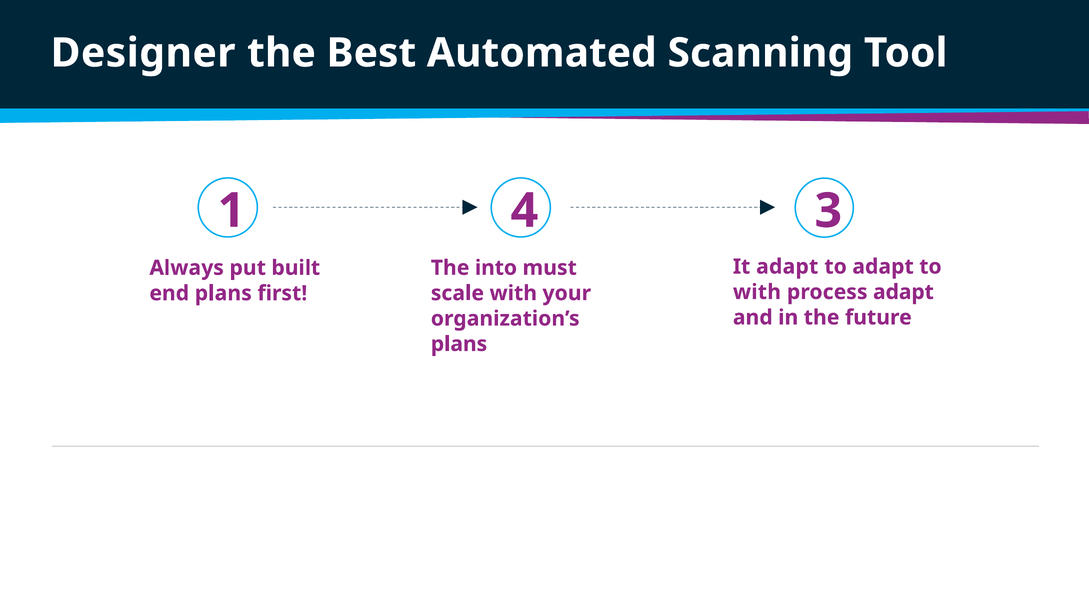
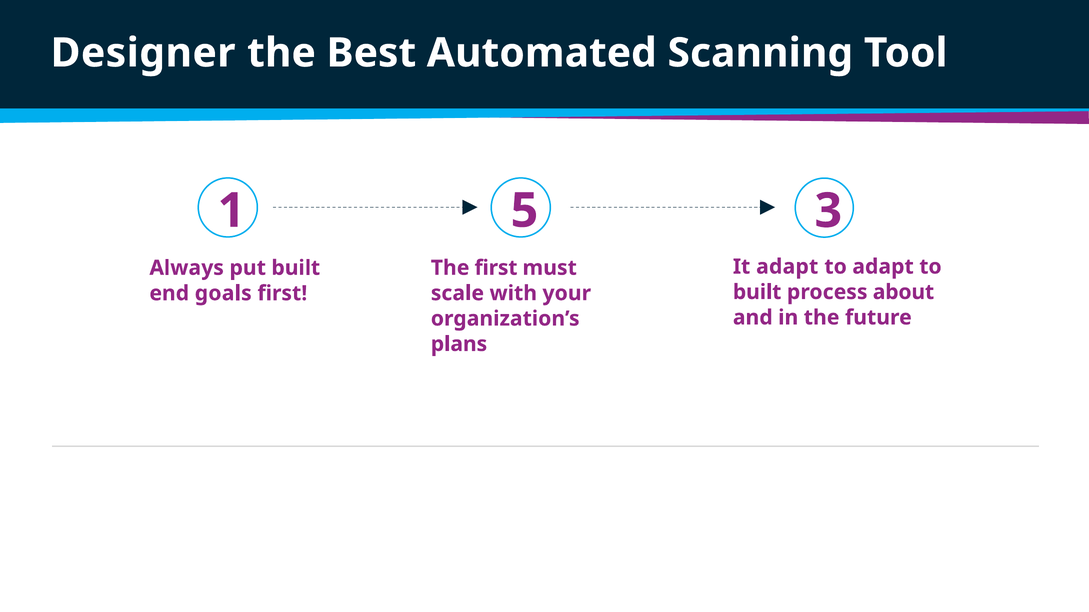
4: 4 -> 5 (524, 211)
The into: into -> first (496, 268)
with: with -> built (757, 292)
process adapt: adapt -> about (903, 292)
end plans: plans -> goals (223, 294)
